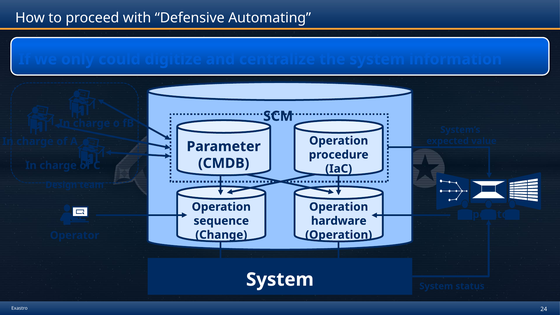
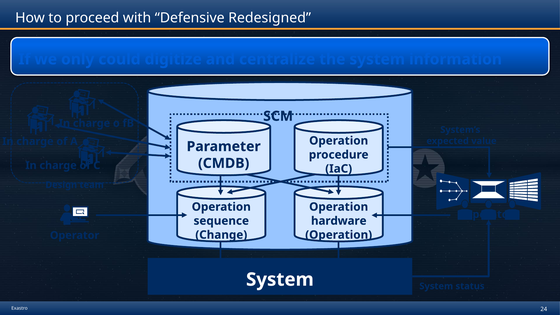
Automating: Automating -> Redesigned (270, 18)
